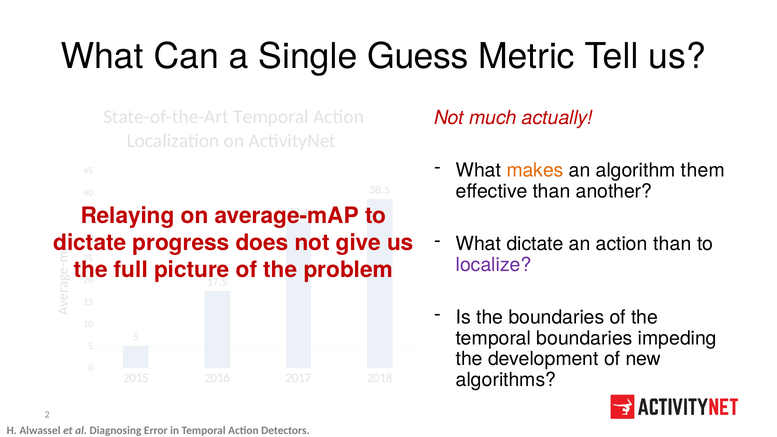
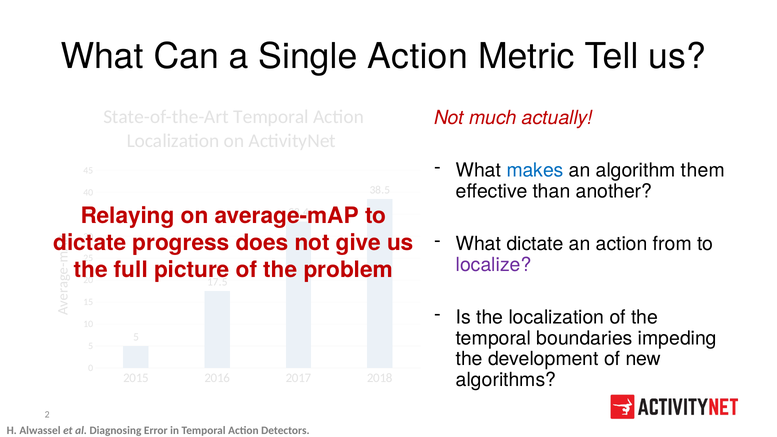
Single Guess: Guess -> Action (418, 56)
makes colour: orange -> blue (535, 170)
action than: than -> from (672, 244)
the boundaries: boundaries -> localization (556, 317)
